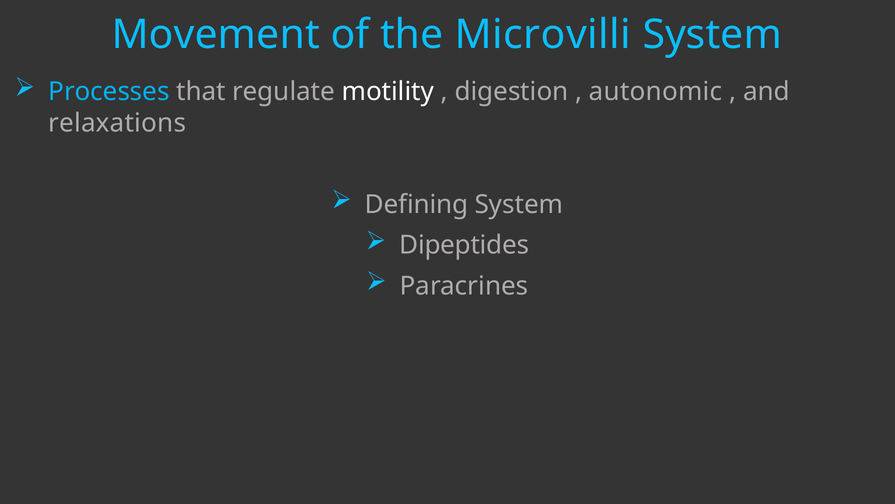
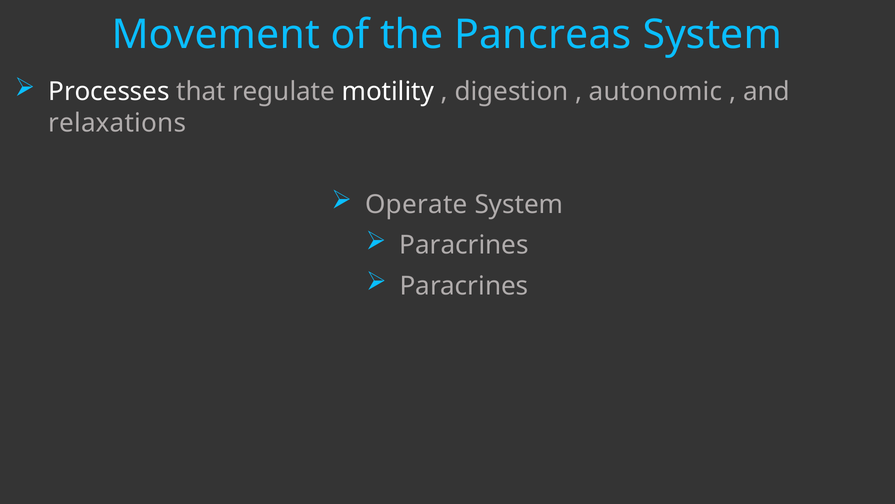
Microvilli: Microvilli -> Pancreas (543, 35)
Processes colour: light blue -> white (109, 92)
Defining: Defining -> Operate (416, 204)
Dipeptides: Dipeptides -> Paracrines (464, 245)
